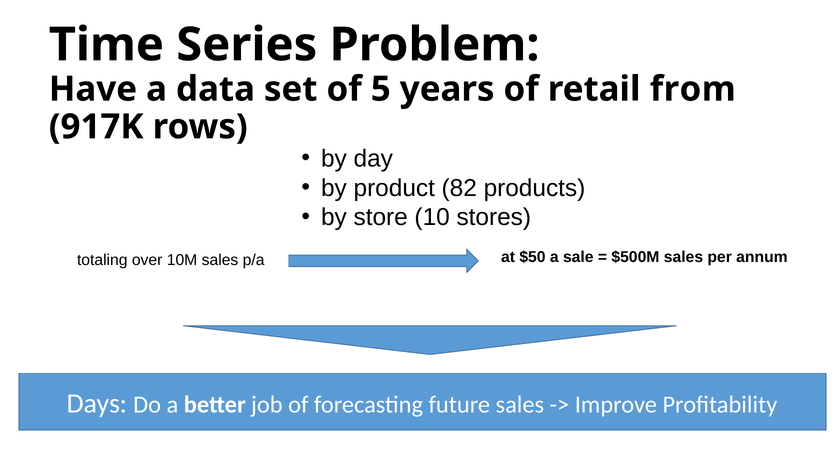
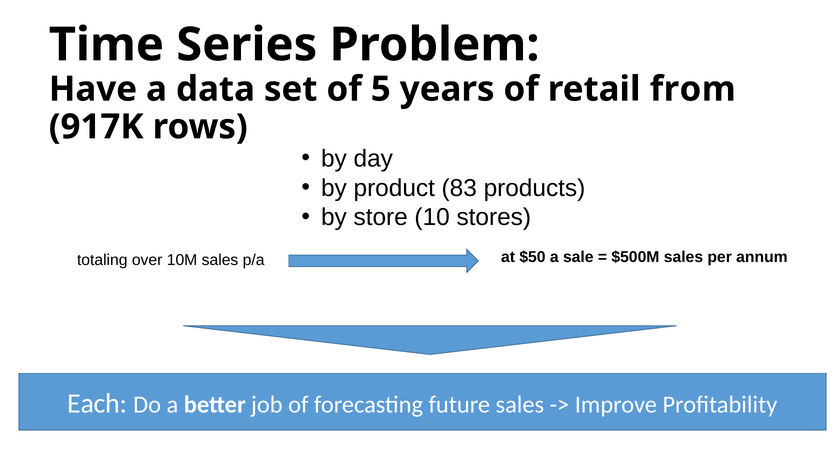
82: 82 -> 83 (459, 188)
Days: Days -> Each (97, 404)
